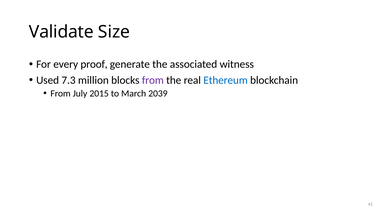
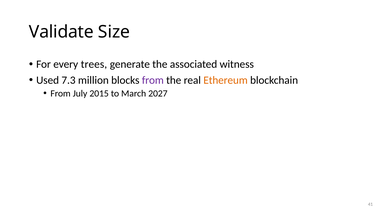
proof: proof -> trees (94, 64)
Ethereum colour: blue -> orange (226, 80)
2039: 2039 -> 2027 (158, 94)
